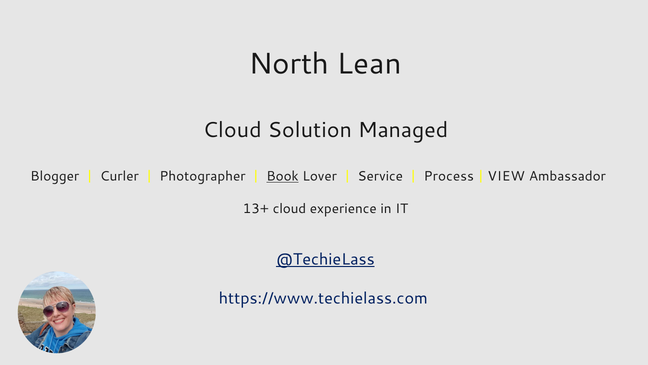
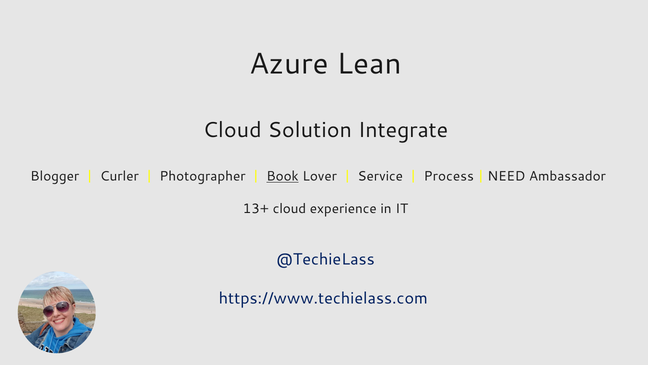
North: North -> Azure (289, 64)
Managed: Managed -> Integrate (403, 130)
VIEW: VIEW -> NEED (506, 176)
@TechieLass underline: present -> none (325, 259)
